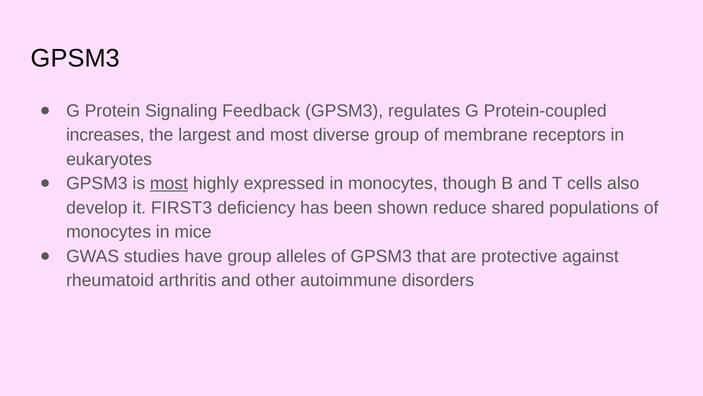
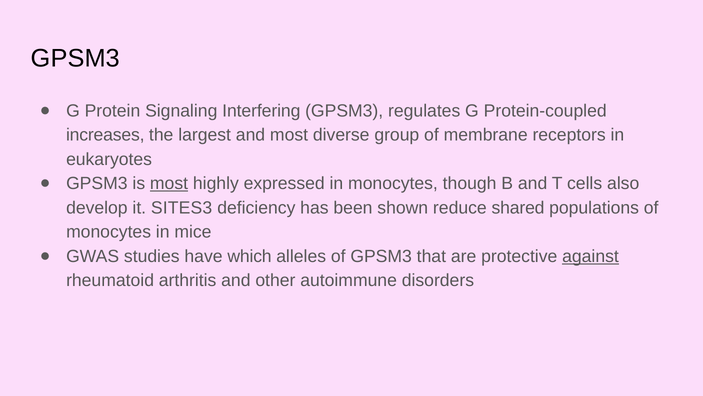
Feedback: Feedback -> Interfering (261, 111)
FIRST3: FIRST3 -> SITES3 (182, 208)
have group: group -> which (250, 256)
against underline: none -> present (590, 256)
